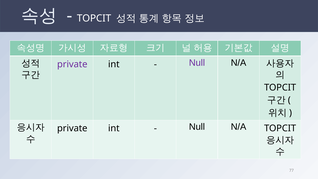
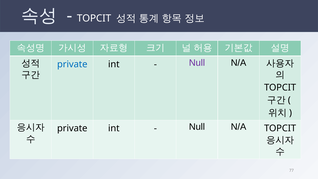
private colour: purple -> blue (72, 64)
